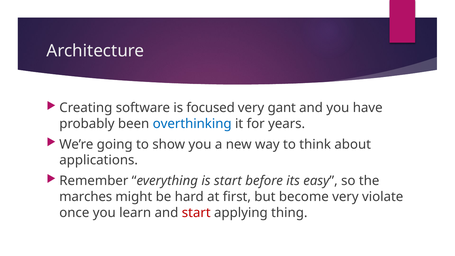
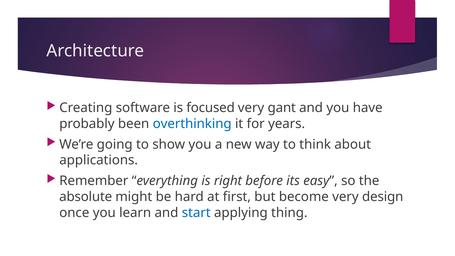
is start: start -> right (228, 181)
marches: marches -> absolute (86, 197)
violate: violate -> design (383, 197)
start colour: red -> blue (196, 213)
